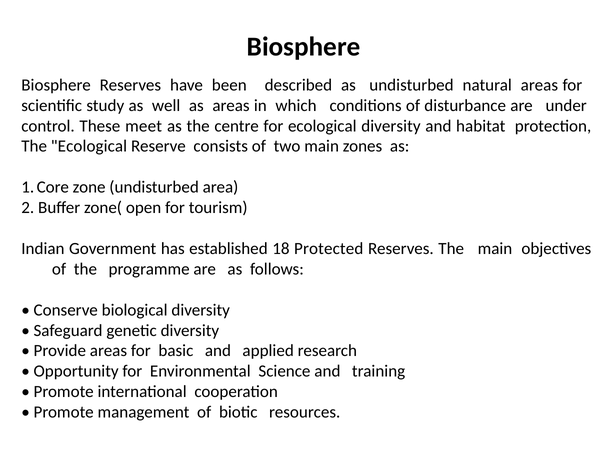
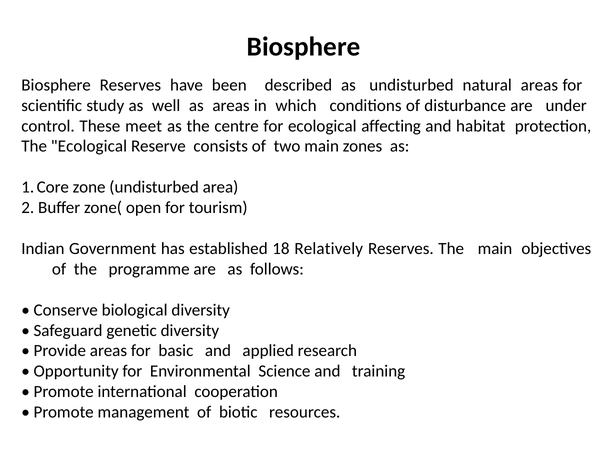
ecological diversity: diversity -> affecting (391, 126)
Protected: Protected -> Relatively (329, 248)
